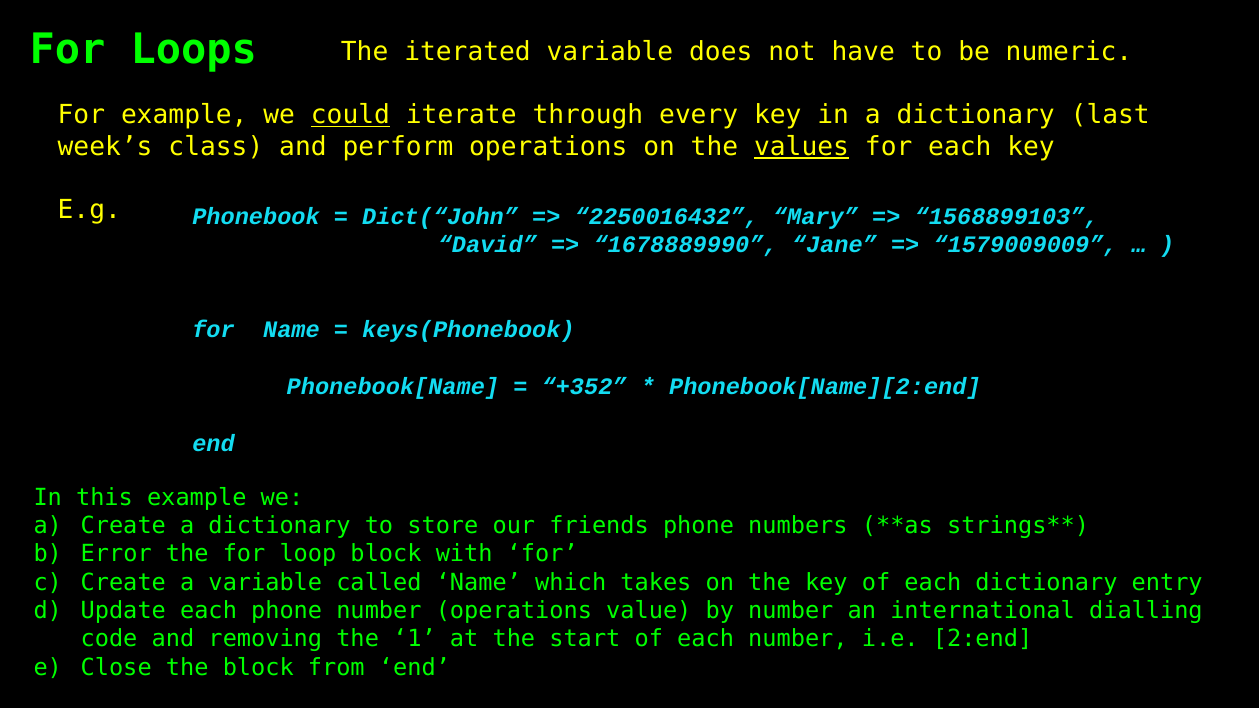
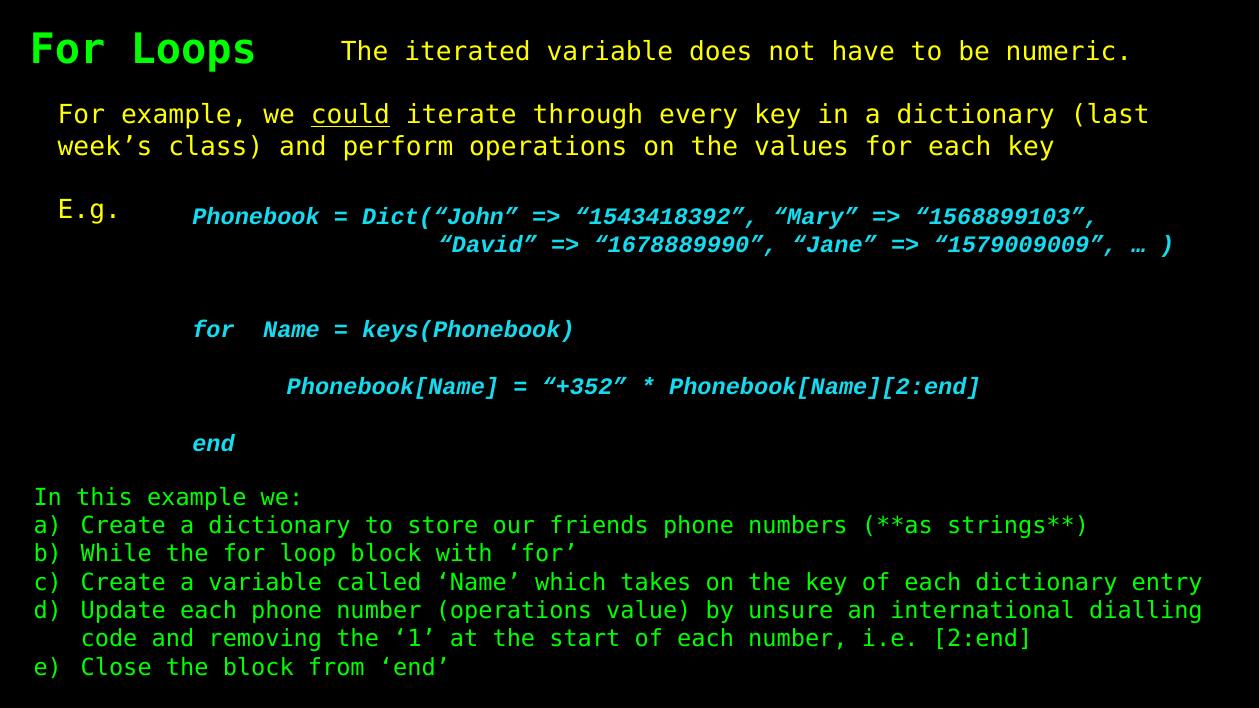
values underline: present -> none (802, 147)
2250016432: 2250016432 -> 1543418392 (667, 217)
Error: Error -> While (116, 554)
by number: number -> unsure (791, 611)
